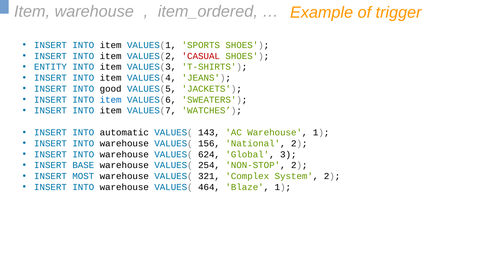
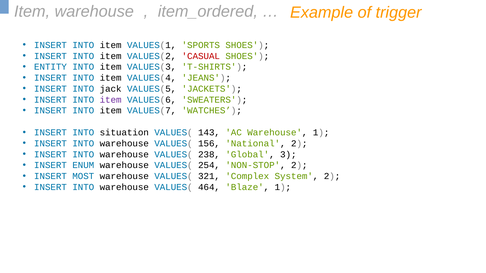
good: good -> jack (111, 89)
item colour: blue -> purple (111, 100)
automatic: automatic -> situation (124, 133)
624: 624 -> 238 (209, 155)
BASE: BASE -> ENUM (83, 165)
